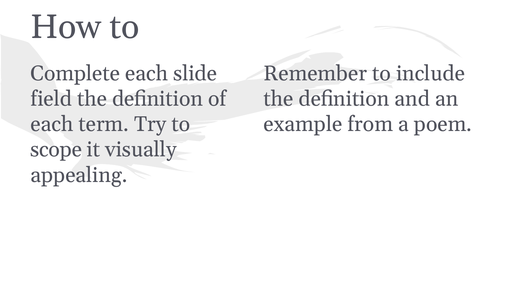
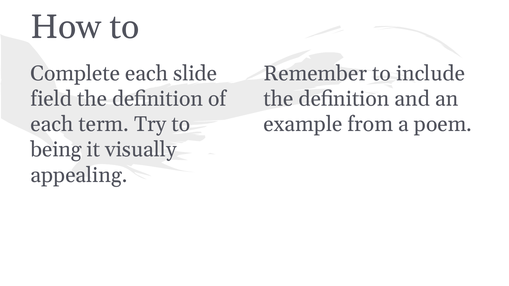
scope: scope -> being (56, 150)
